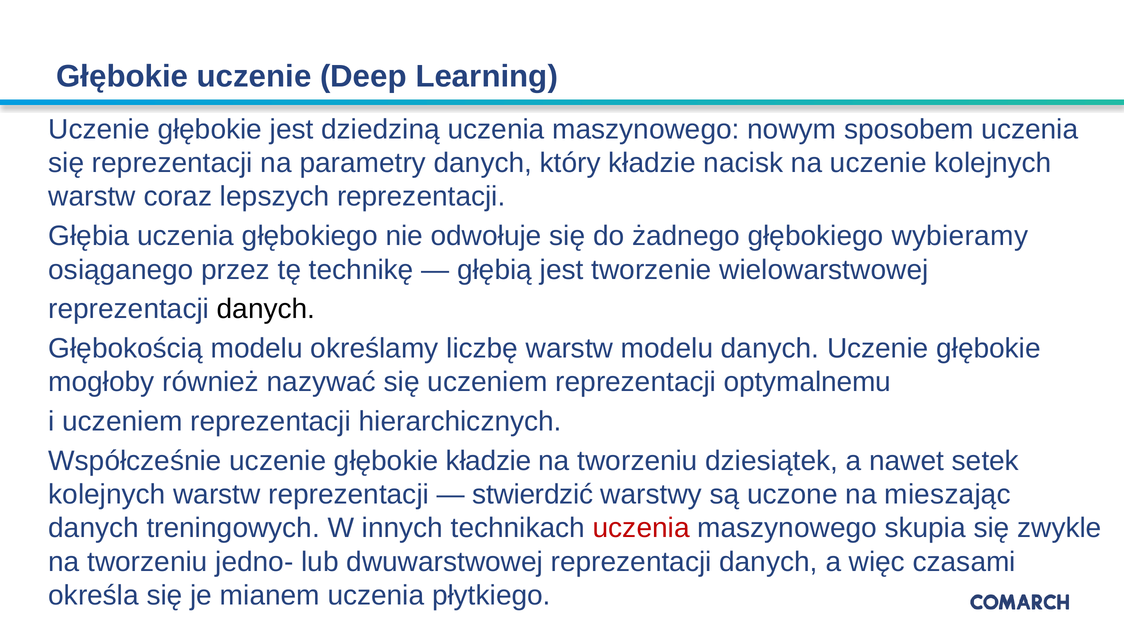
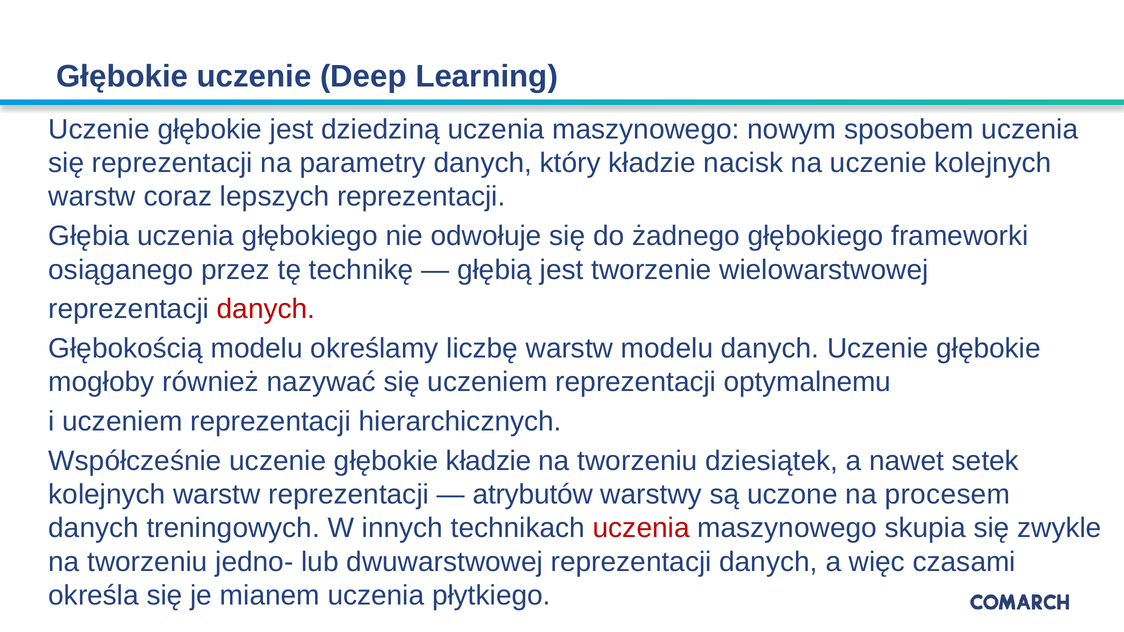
wybieramy: wybieramy -> frameworki (960, 236)
danych colour: black -> red (266, 309)
stwierdzić: stwierdzić -> atrybutów (533, 495)
mieszając: mieszając -> procesem (948, 495)
